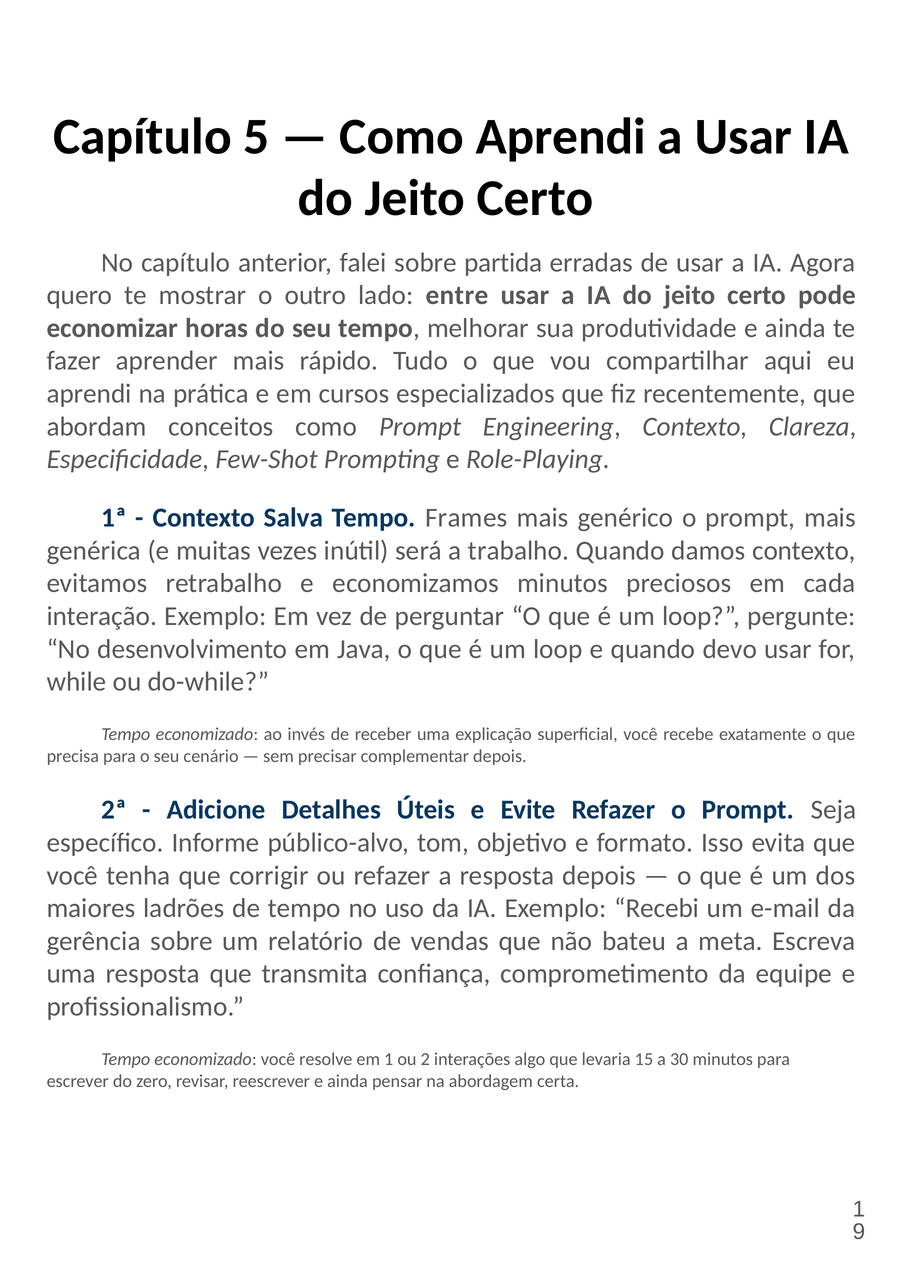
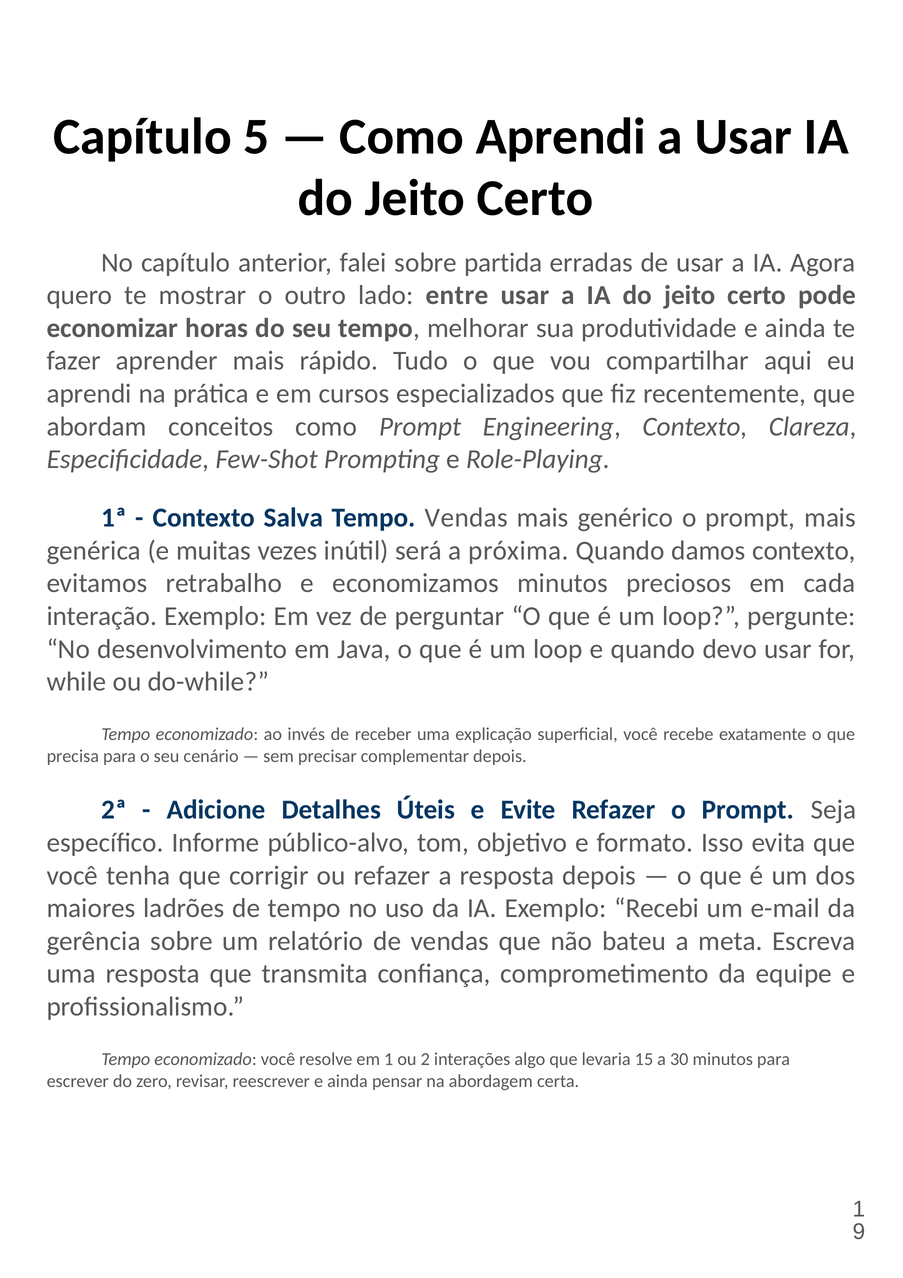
Tempo Frames: Frames -> Vendas (466, 518)
trabalho: trabalho -> próxima (518, 550)
